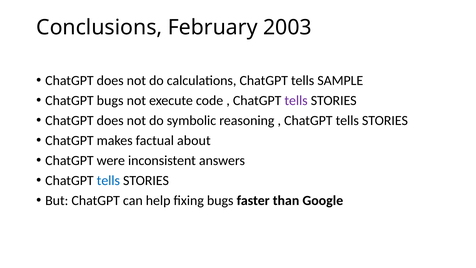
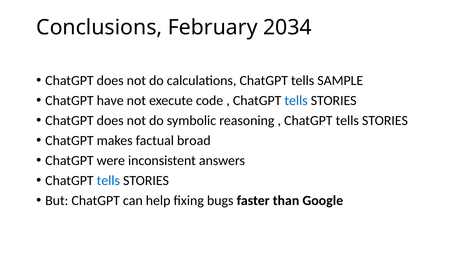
2003: 2003 -> 2034 (287, 27)
ChatGPT bugs: bugs -> have (110, 100)
tells colour: purple -> blue (296, 100)
about: about -> broad (194, 140)
